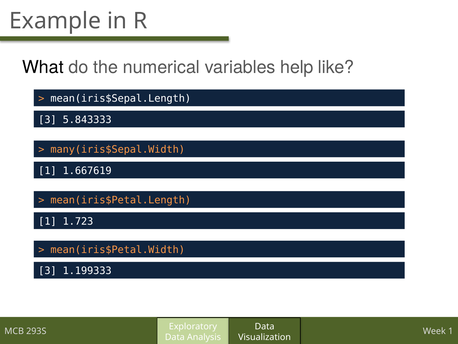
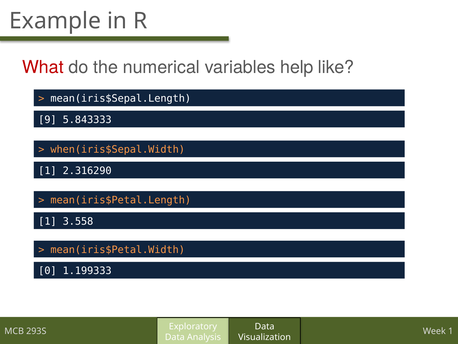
What colour: black -> red (43, 67)
3: 3 -> 9 (47, 120)
many(iris$Sepal.Width: many(iris$Sepal.Width -> when(iris$Sepal.Width (118, 149)
1.667619: 1.667619 -> 2.316290 (87, 171)
1.723: 1.723 -> 3.558 (78, 221)
3: 3 -> 0 (47, 271)
